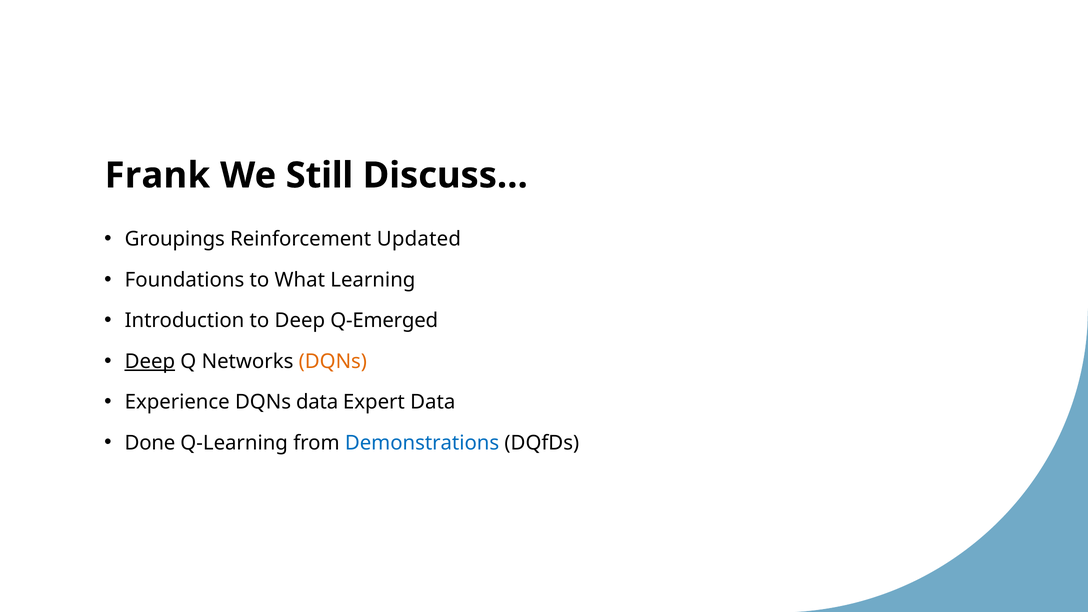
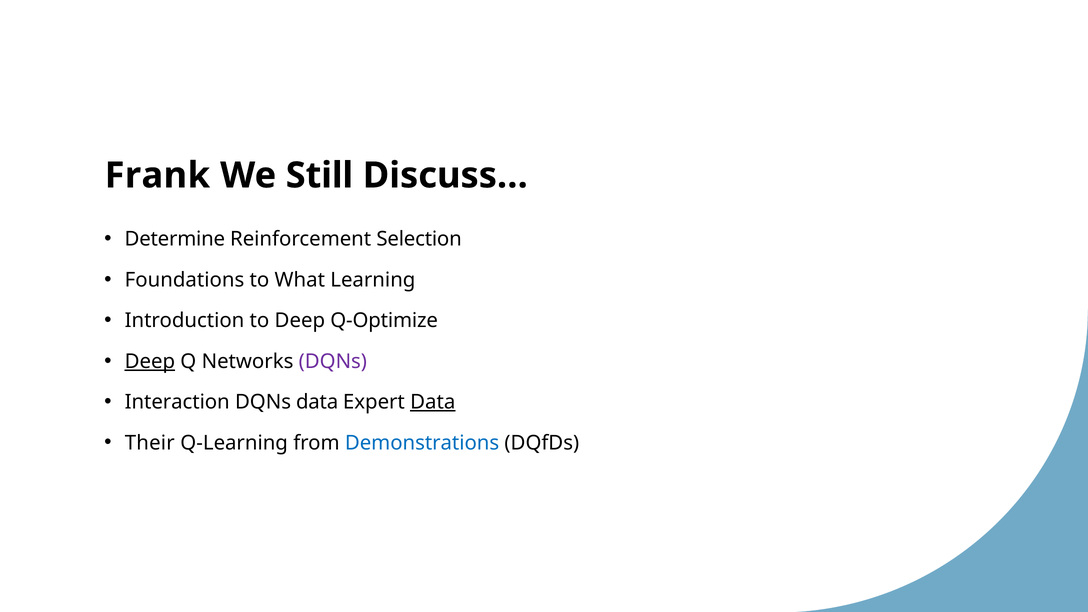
Groupings: Groupings -> Determine (175, 239)
Updated: Updated -> Selection (419, 239)
Q-Emerged: Q-Emerged -> Q-Optimize (384, 321)
DQNs colour: orange -> purple (333, 361)
Experience: Experience -> Interaction (177, 402)
Data underline: none -> present (433, 402)
Done: Done -> Their (150, 443)
